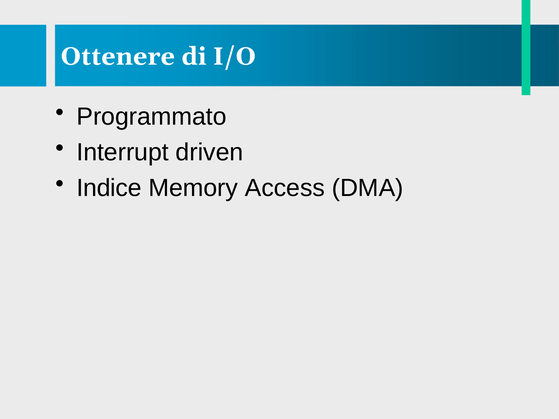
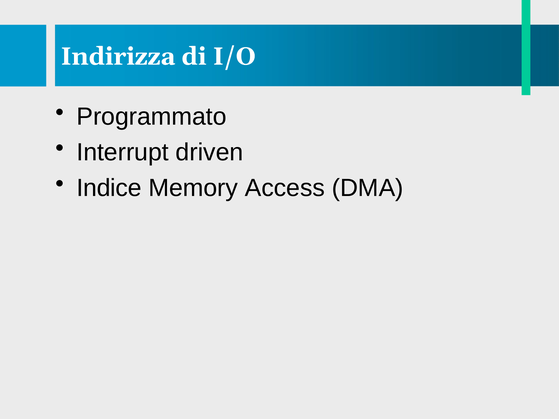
Ottenere: Ottenere -> Indirizza (118, 57)
